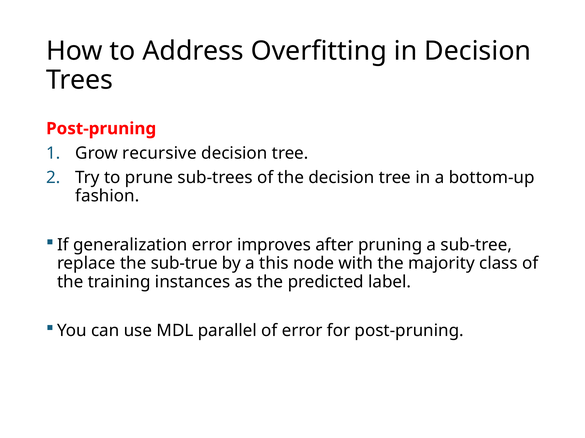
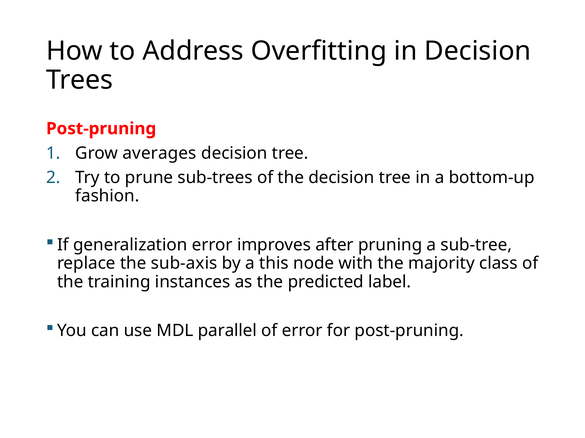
recursive: recursive -> averages (159, 153)
sub-true: sub-true -> sub-axis (184, 264)
